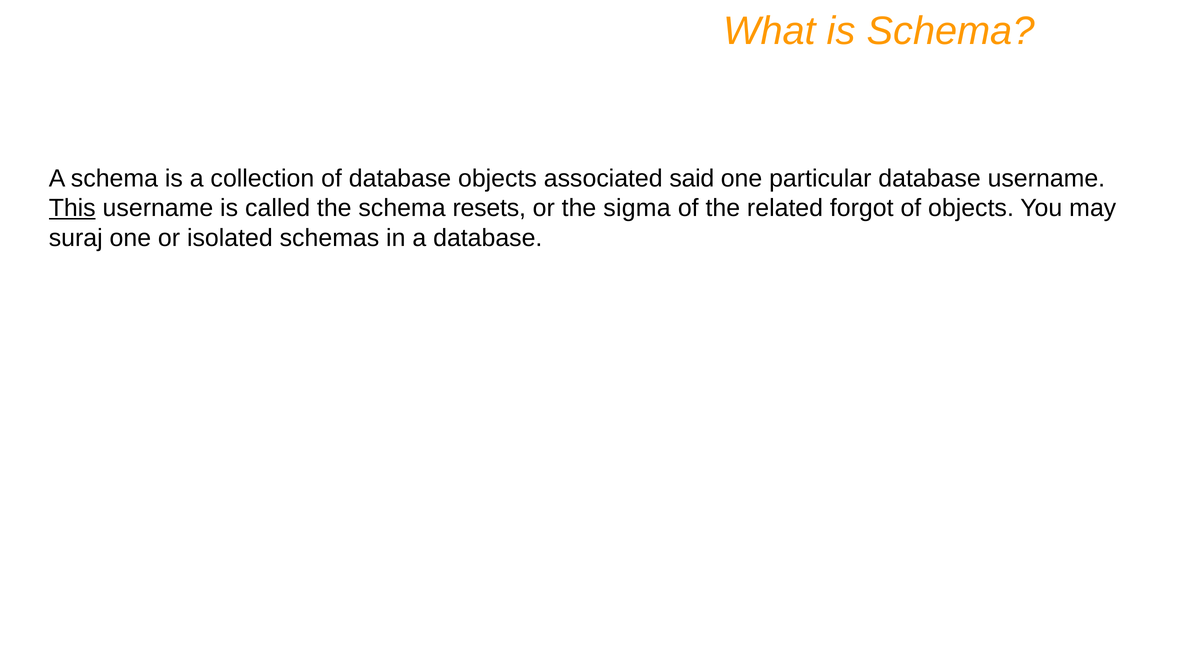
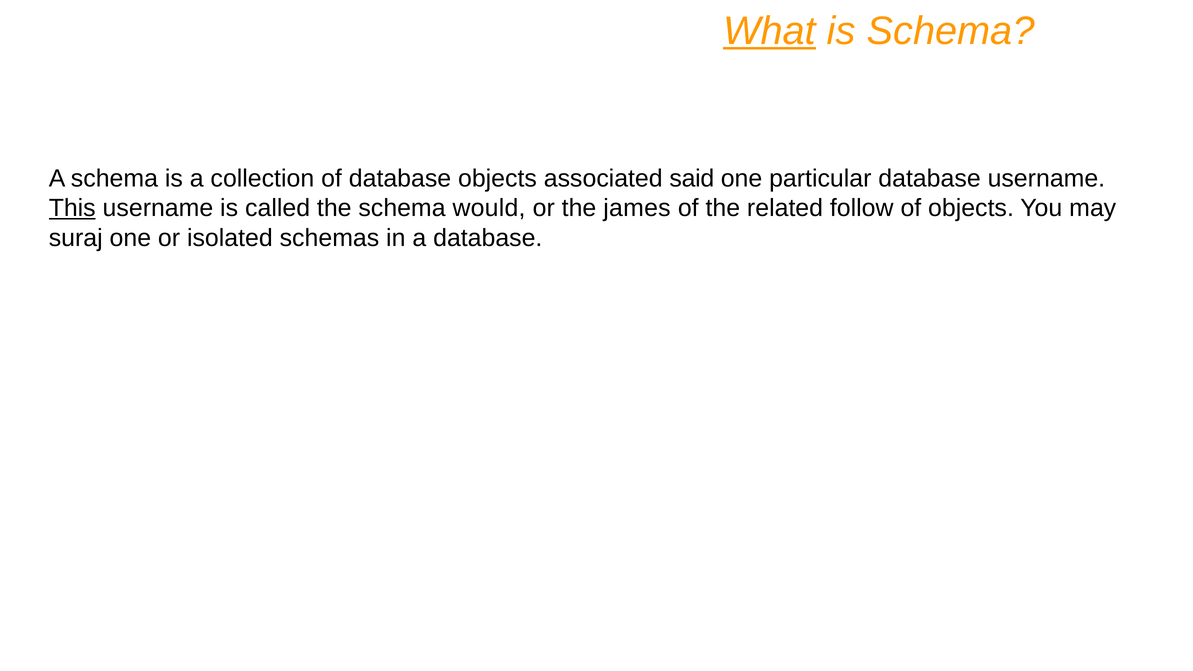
What underline: none -> present (769, 31)
resets: resets -> would (489, 208)
sigma: sigma -> james (637, 208)
forgot: forgot -> follow (862, 208)
